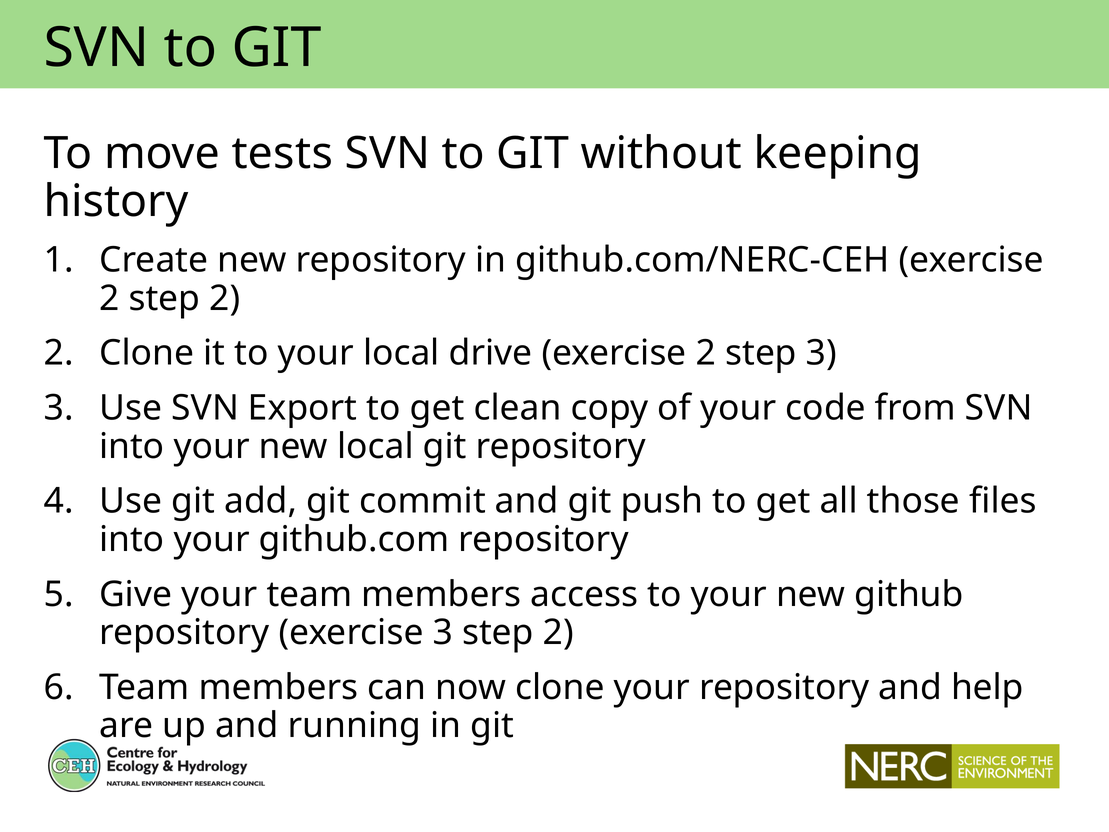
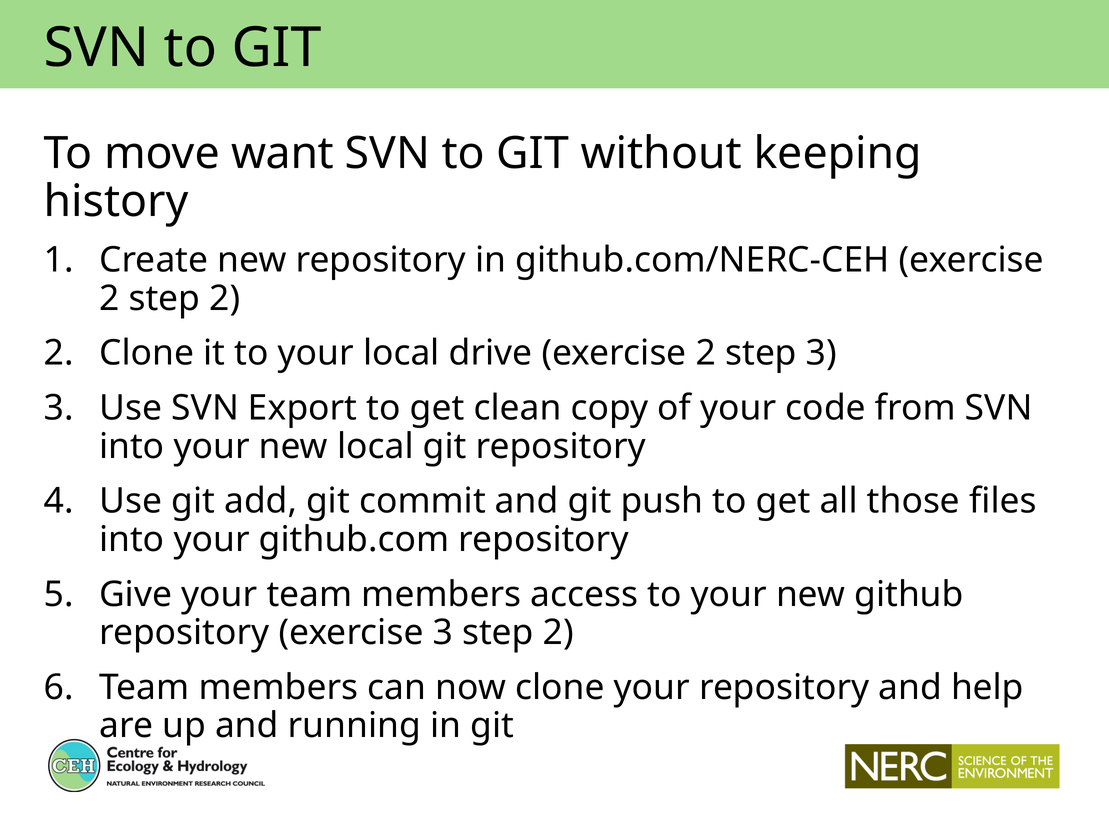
tests: tests -> want (283, 153)
